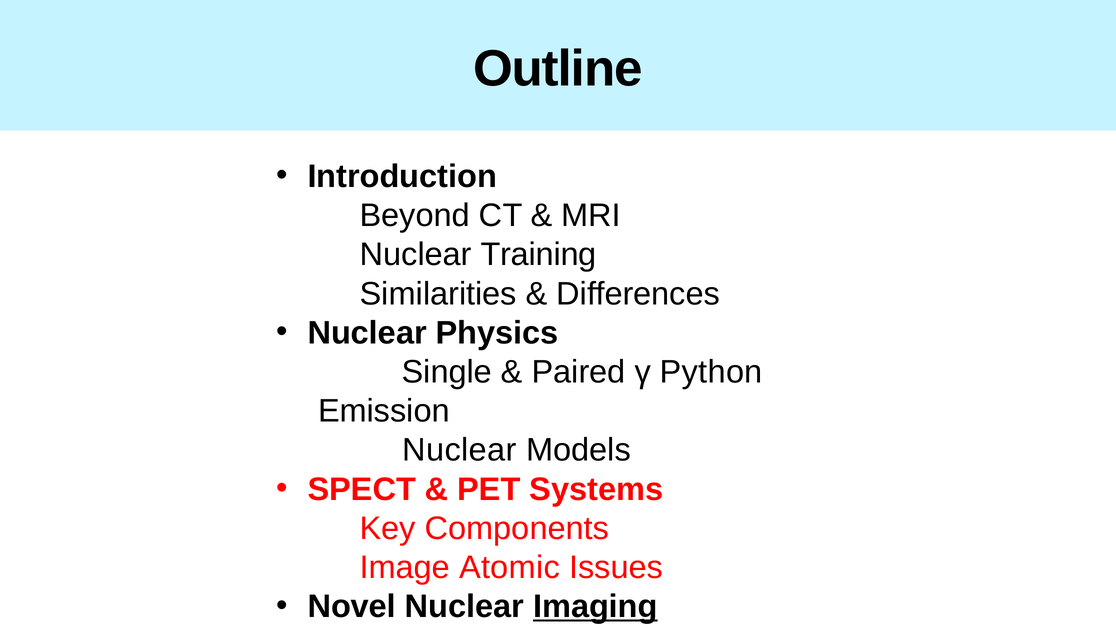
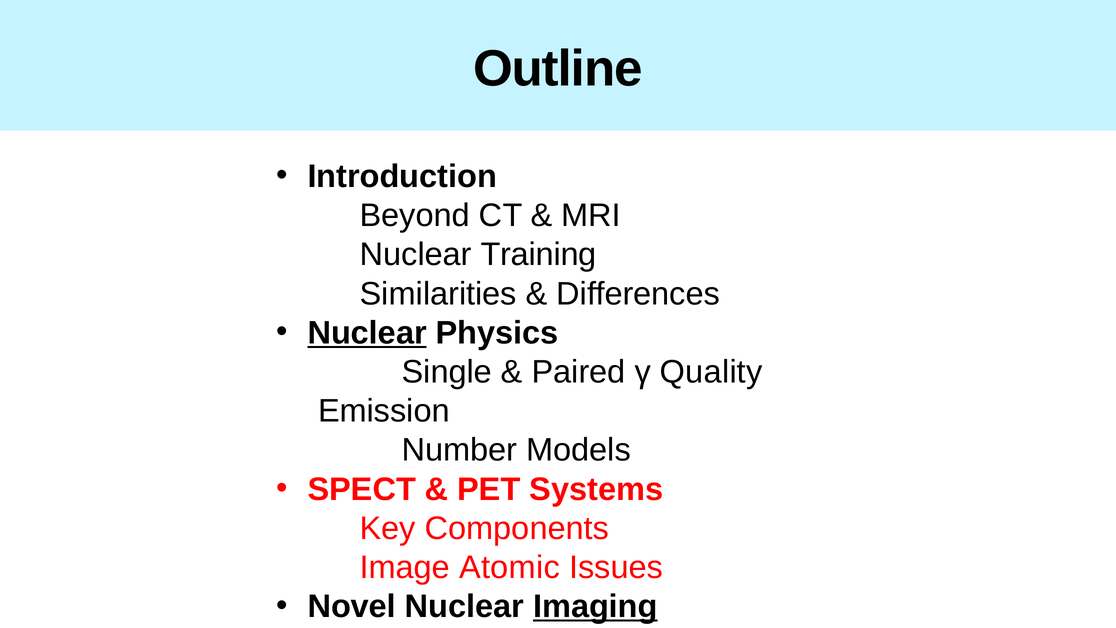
Nuclear underline: none -> present (367, 333)
Python: Python -> Quality (711, 372)
Nuclear: Nuclear -> Number (460, 450)
